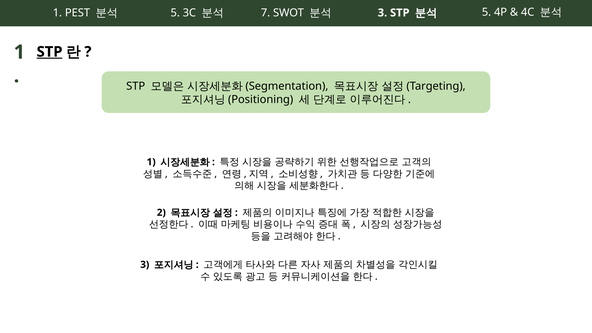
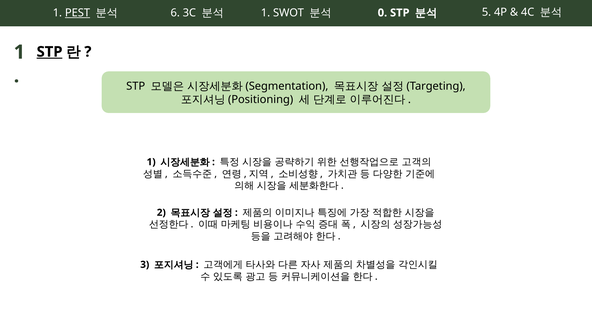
PEST underline: none -> present (77, 13)
5: 5 -> 6 (175, 13)
7: 7 -> 1 (266, 13)
3: 3 -> 0 (382, 13)
